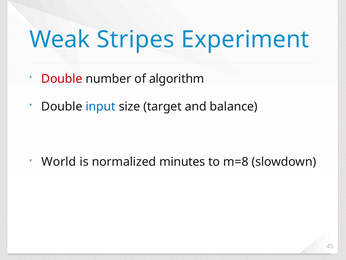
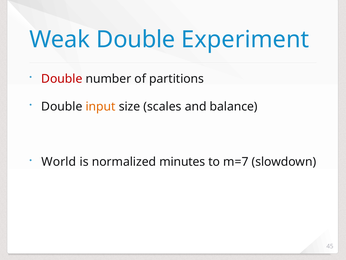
Weak Stripes: Stripes -> Double (136, 40)
algorithm: algorithm -> partitions (177, 79)
input colour: blue -> orange (101, 106)
target: target -> scales (163, 106)
m=8: m=8 -> m=7 (236, 162)
